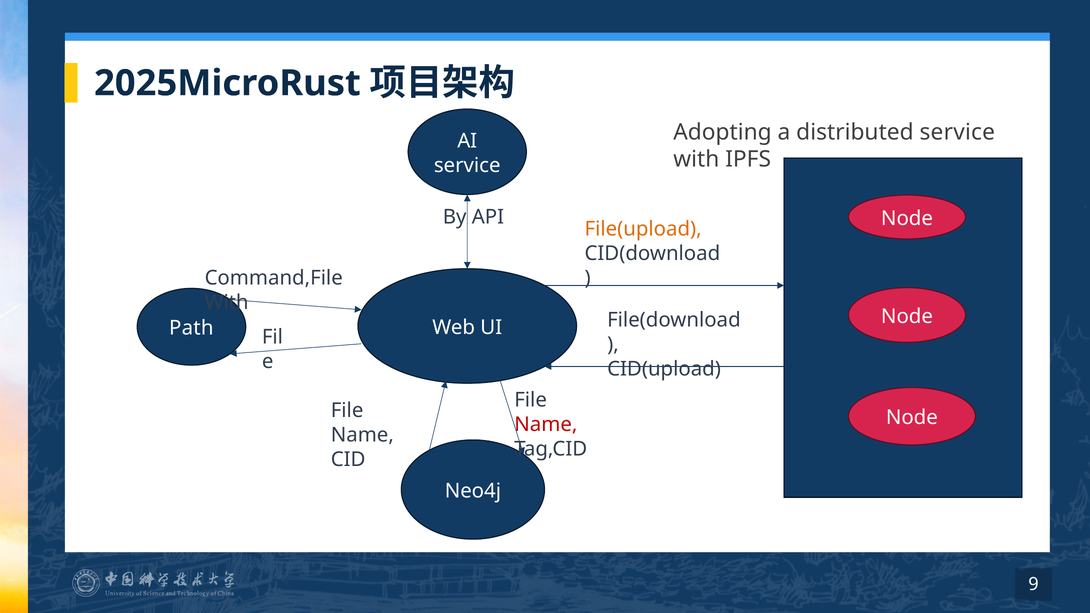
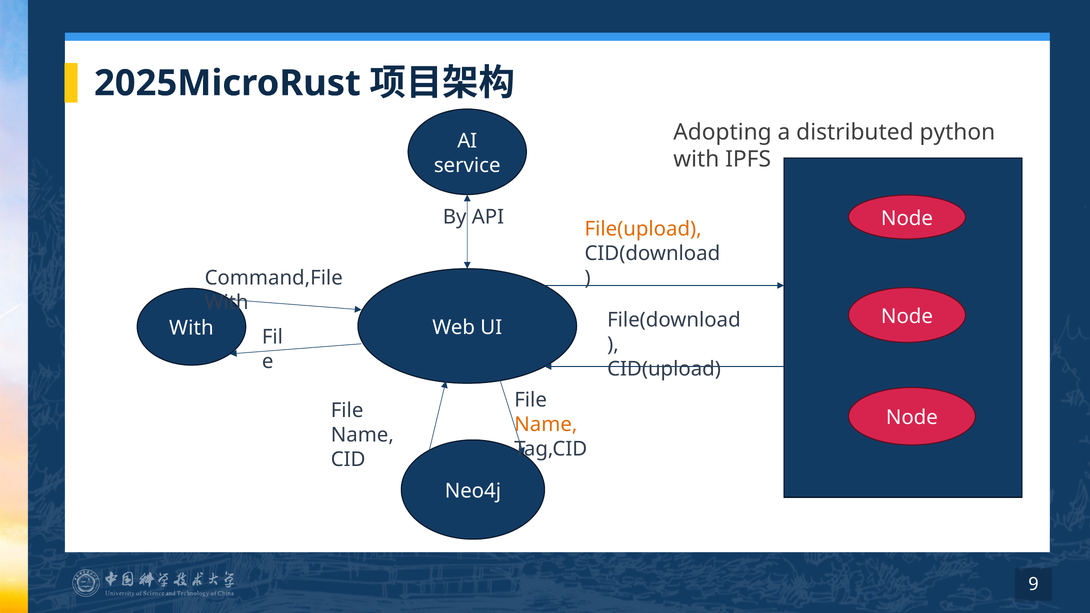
distributed service: service -> python (957, 132)
Path: Path -> With (191, 328)
Name colour: red -> orange (546, 425)
